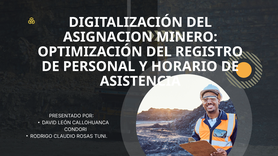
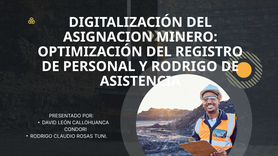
Y HORARIO: HORARIO -> RODRIGO (184, 67)
